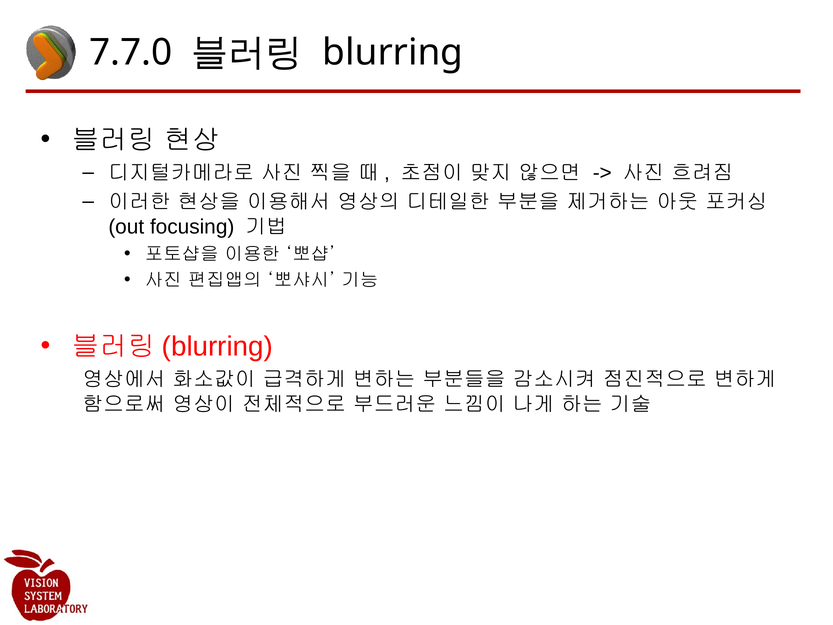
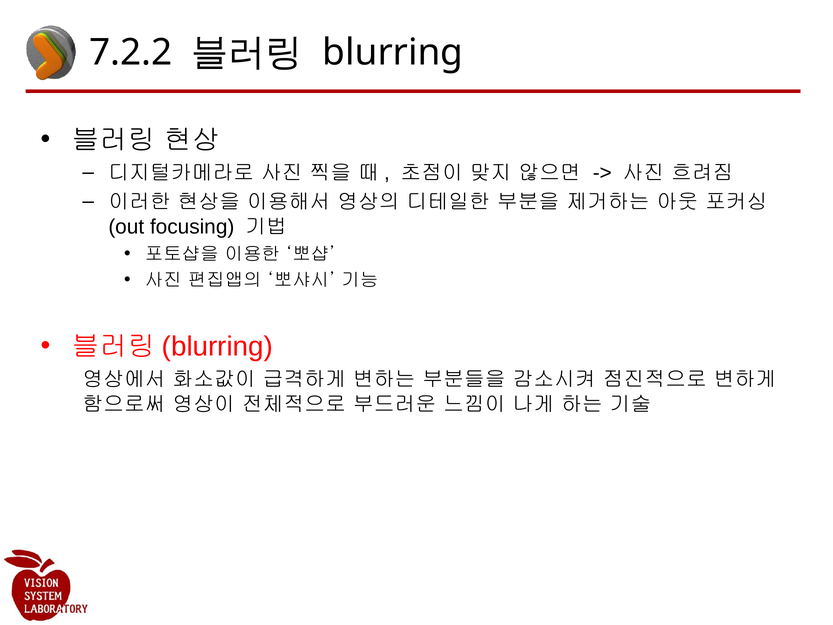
7.7.0: 7.7.0 -> 7.2.2 (131, 53)
